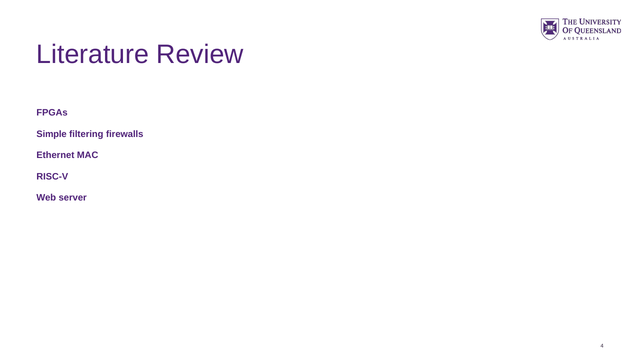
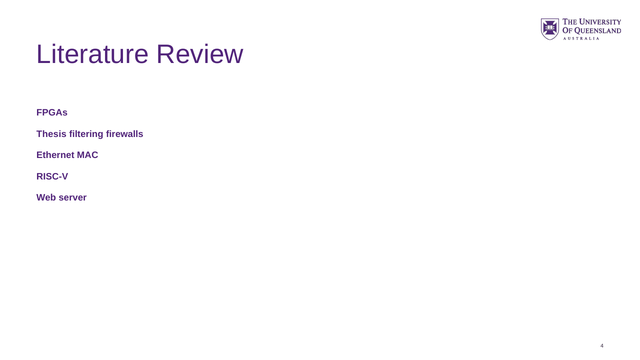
Simple: Simple -> Thesis (52, 134)
